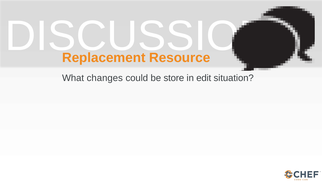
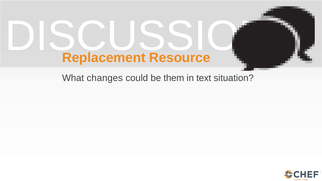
store: store -> them (174, 78)
edit: edit -> text (204, 78)
